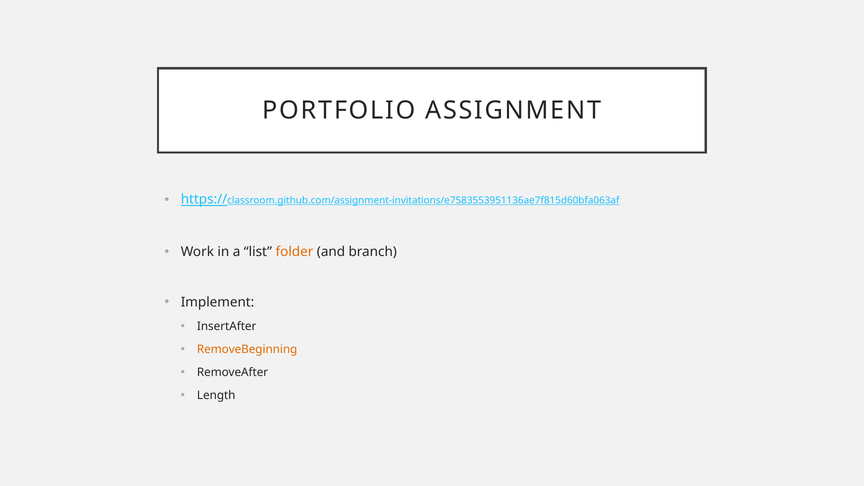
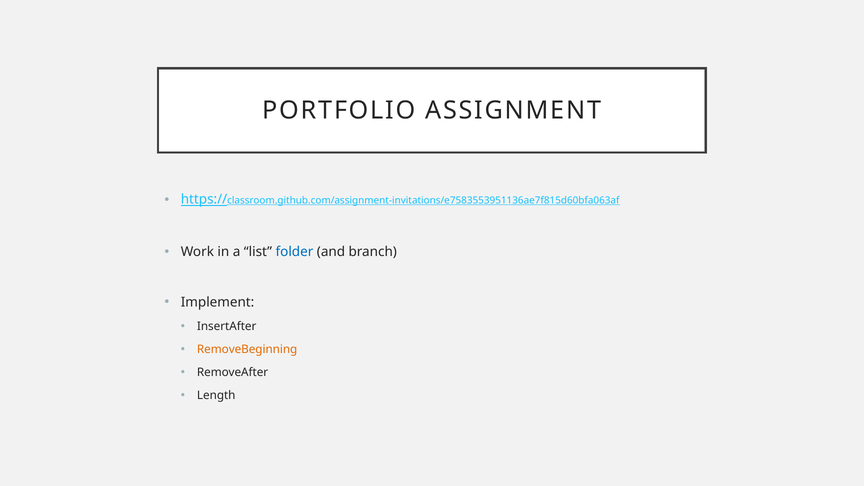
folder colour: orange -> blue (294, 252)
